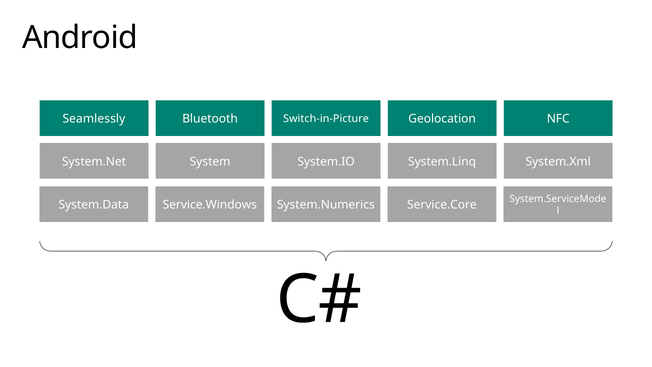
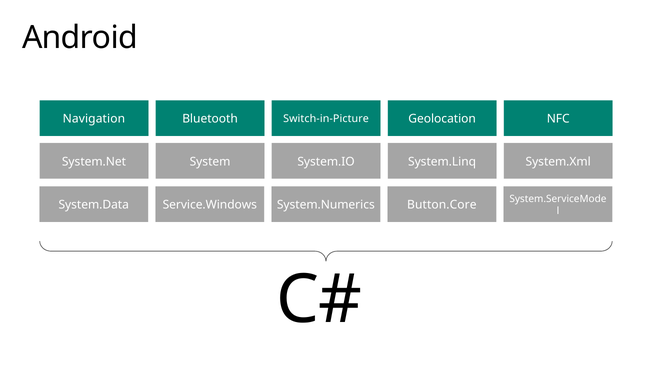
Seamlessly: Seamlessly -> Navigation (94, 119)
Service.Core: Service.Core -> Button.Core (442, 205)
